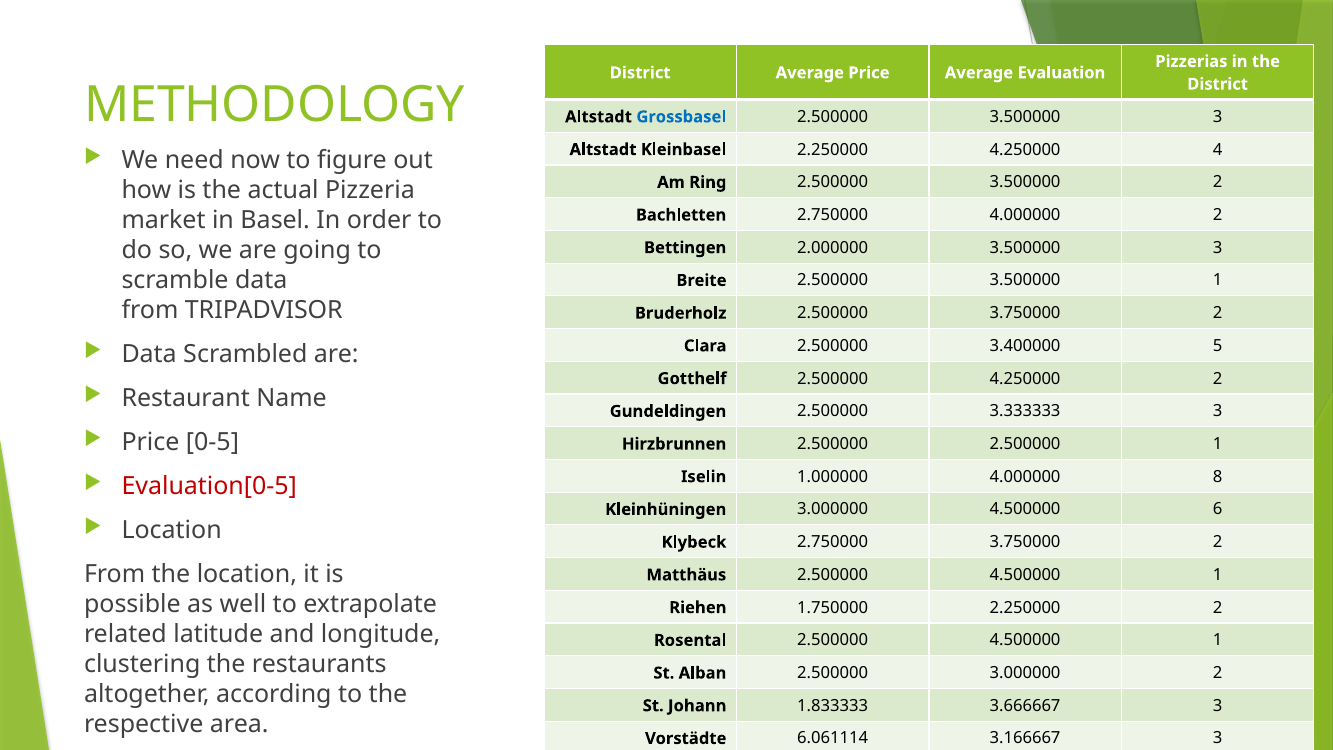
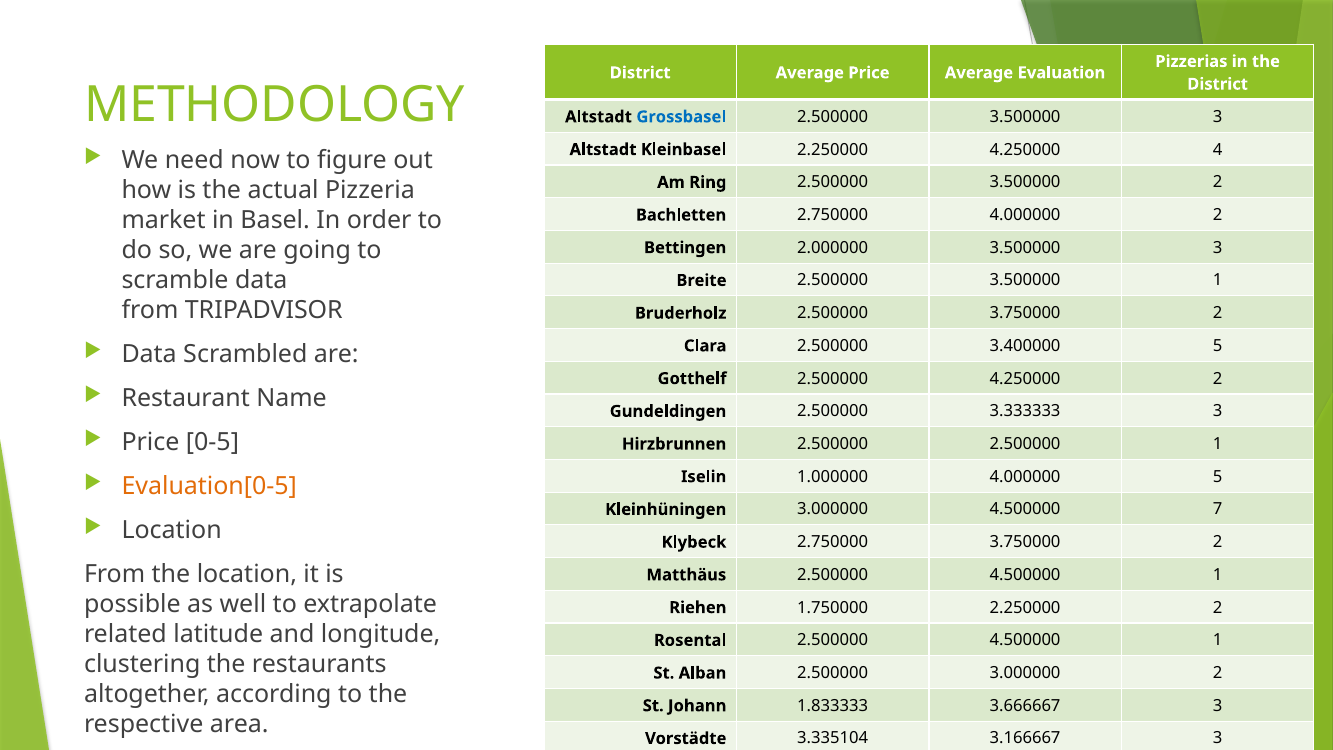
4.000000 8: 8 -> 5 (1218, 477)
Evaluation[0-5 colour: red -> orange (209, 486)
6: 6 -> 7 (1218, 509)
6.061114: 6.061114 -> 3.335104 (833, 738)
